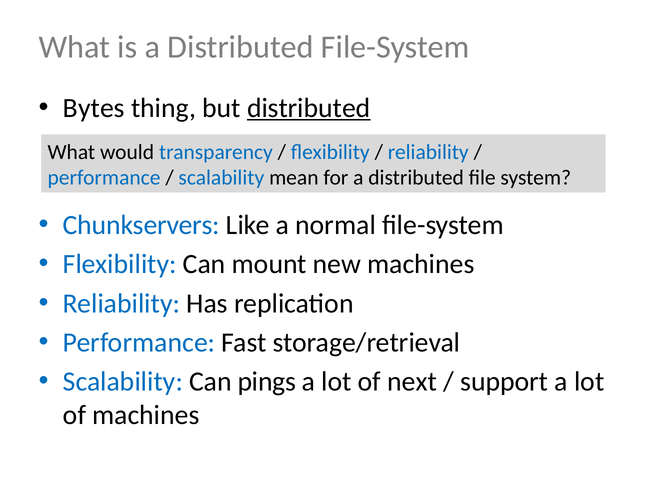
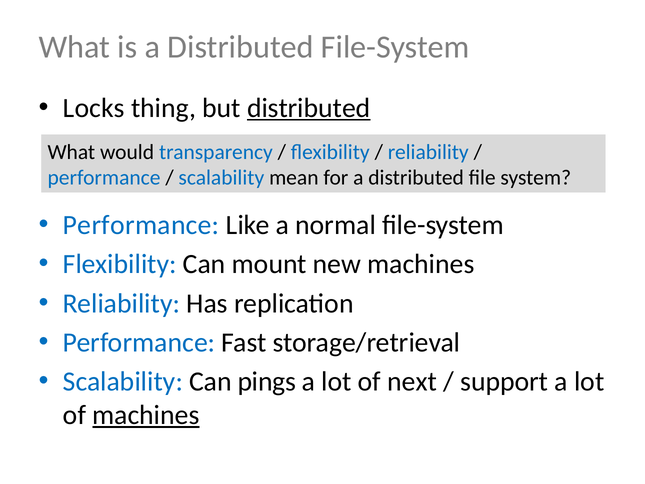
Bytes: Bytes -> Locks (94, 108)
Chunkservers: Chunkservers -> Performance (141, 225)
machines underline: none -> present (146, 415)
